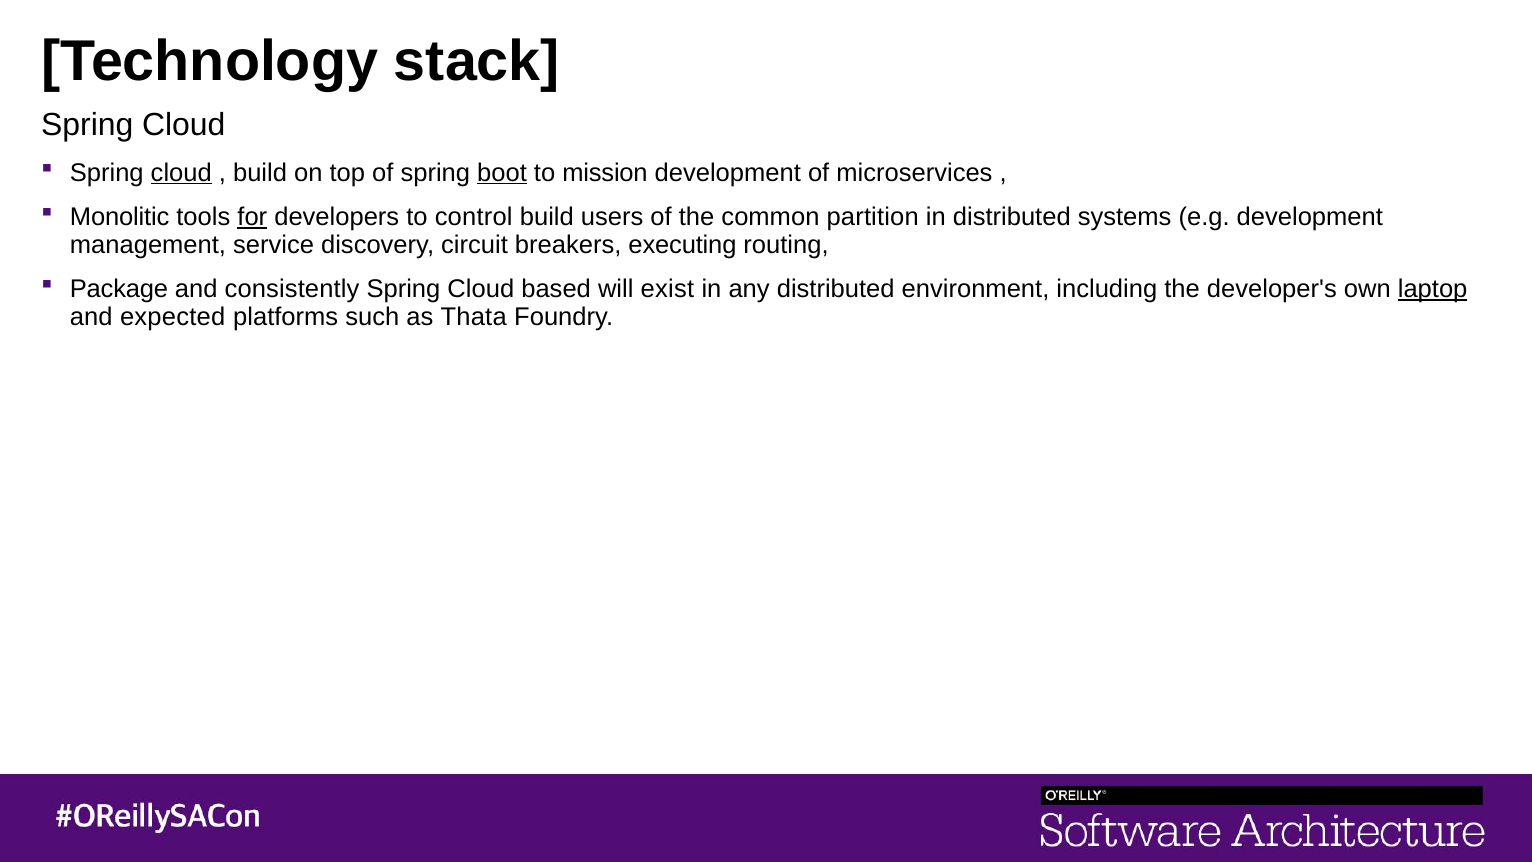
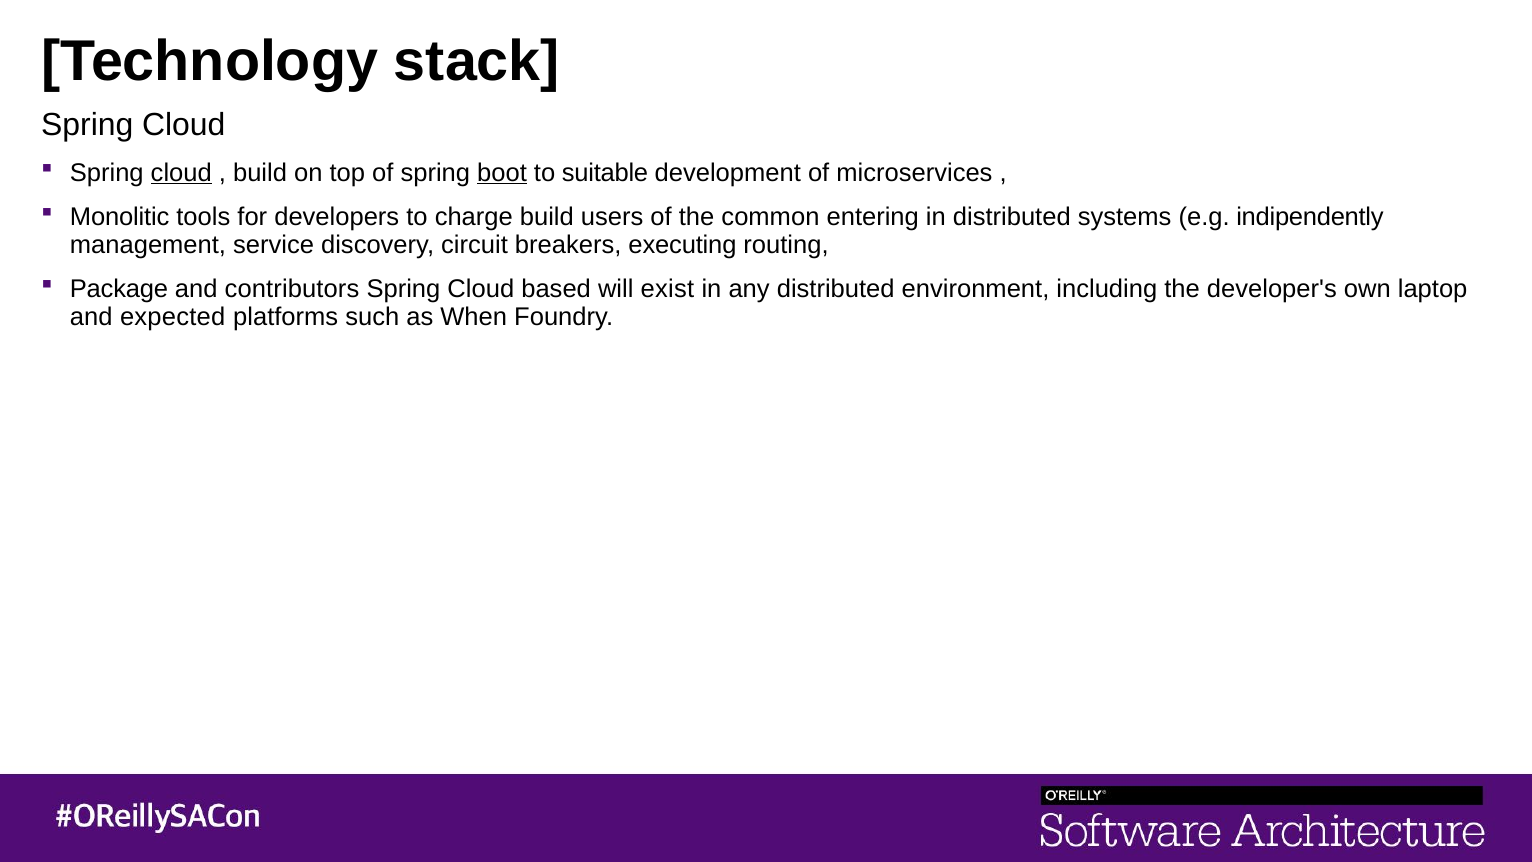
mission: mission -> suitable (605, 173)
for underline: present -> none (252, 217)
control: control -> charge (474, 217)
partition: partition -> entering (873, 217)
e.g development: development -> indipendently (1310, 217)
consistently: consistently -> contributors (292, 289)
laptop underline: present -> none (1433, 289)
Thata: Thata -> When (474, 317)
